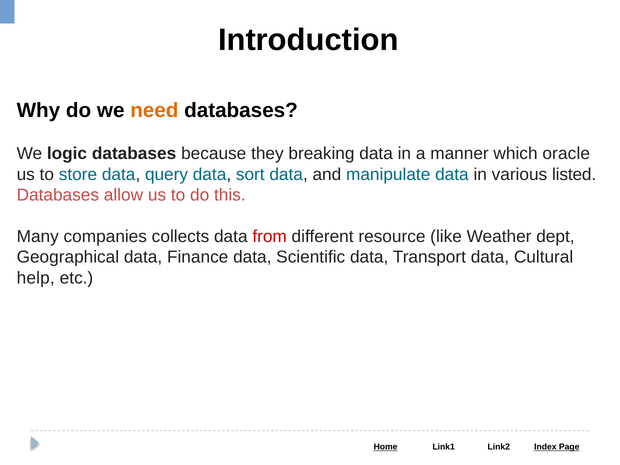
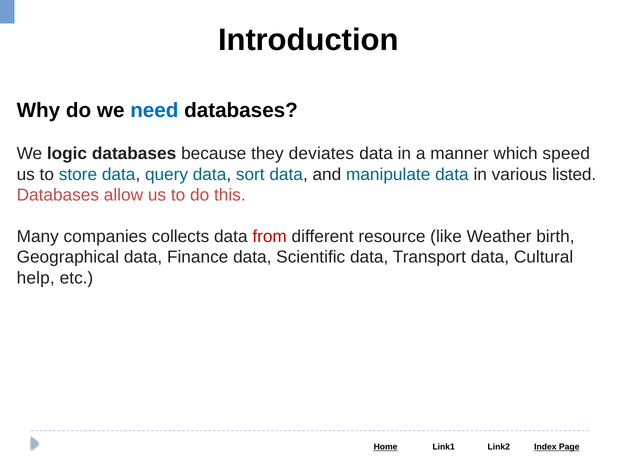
need colour: orange -> blue (154, 111)
breaking: breaking -> deviates (321, 154)
oracle: oracle -> speed (566, 154)
dept: dept -> birth (555, 236)
